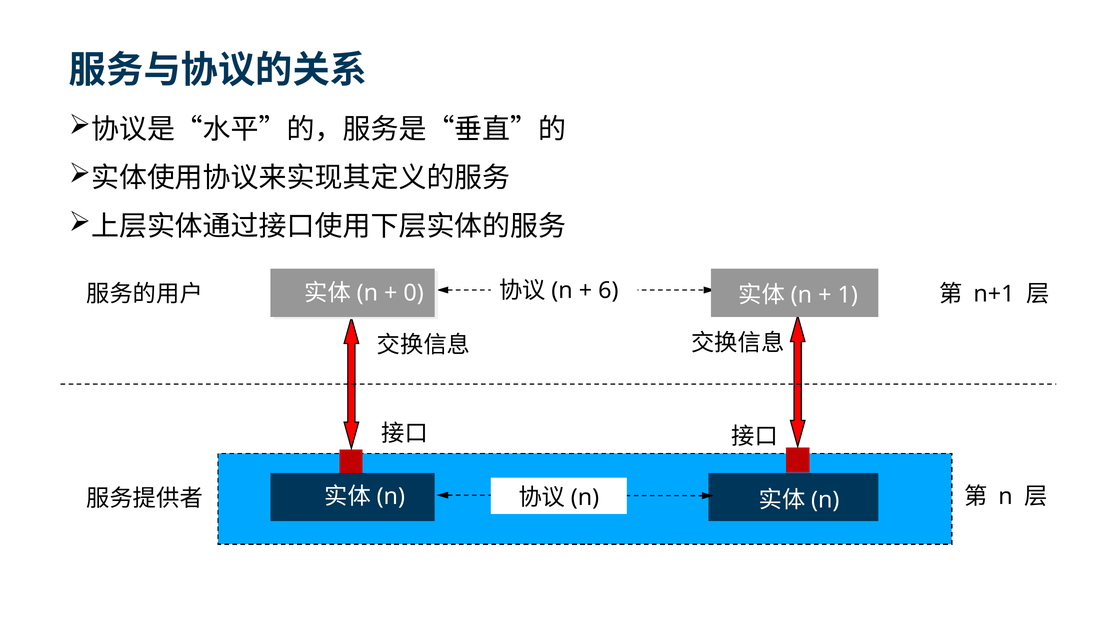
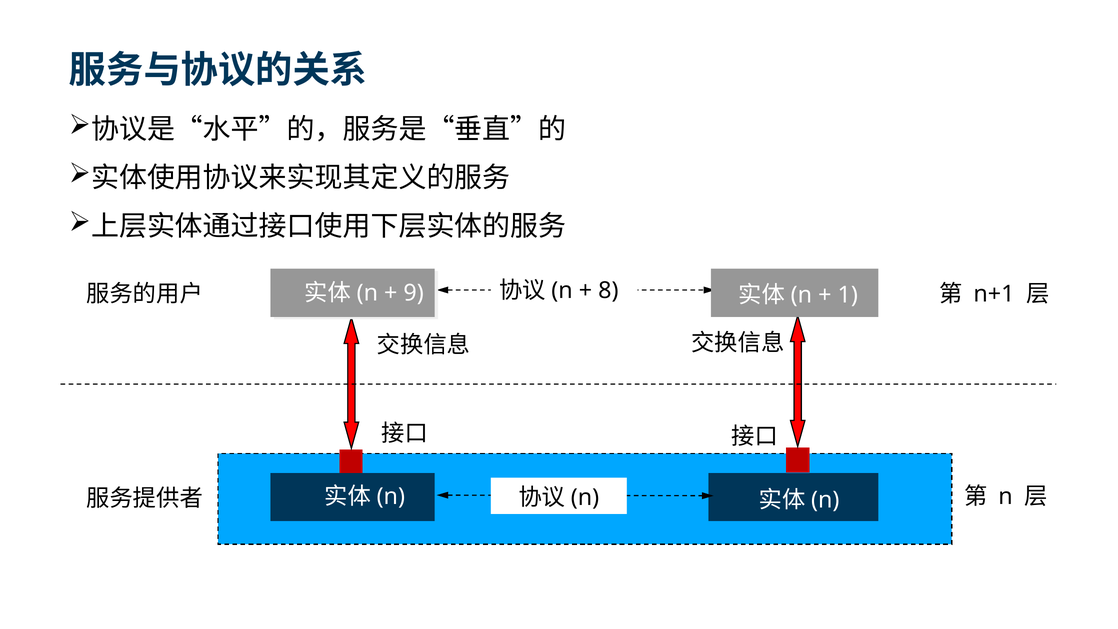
6: 6 -> 8 (608, 290)
0: 0 -> 9 (414, 293)
